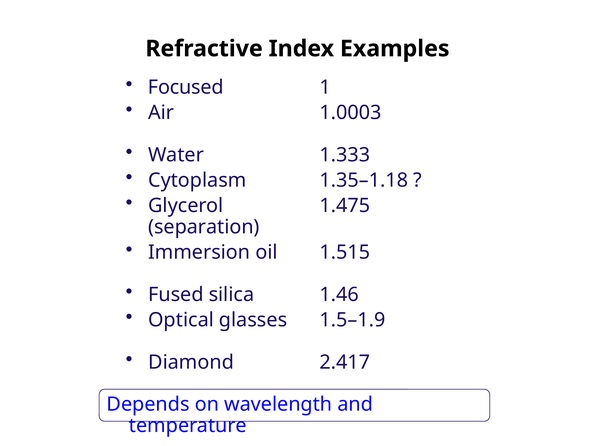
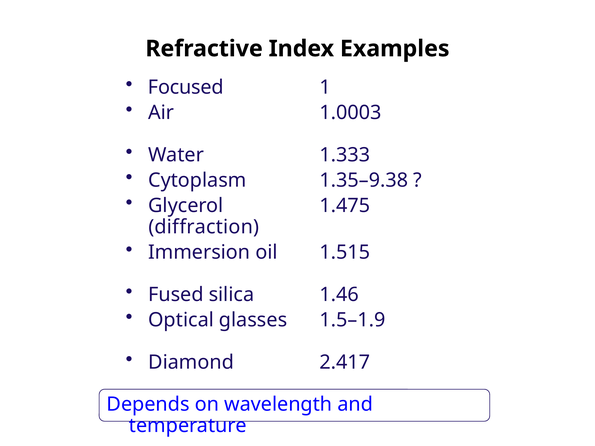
1.35–1.18: 1.35–1.18 -> 1.35–9.38 (364, 180)
separation: separation -> diffraction (204, 227)
